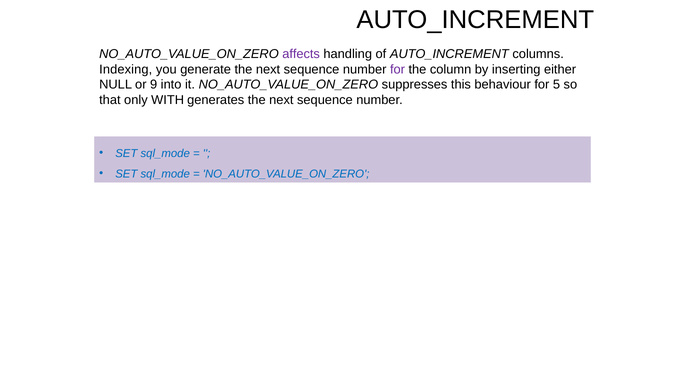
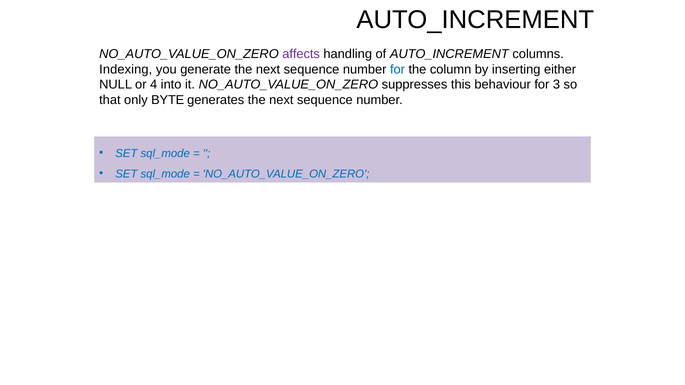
for colour: purple -> blue (398, 69)
9: 9 -> 4 (154, 85)
5: 5 -> 3 (556, 85)
WITH: WITH -> BYTE (168, 100)
